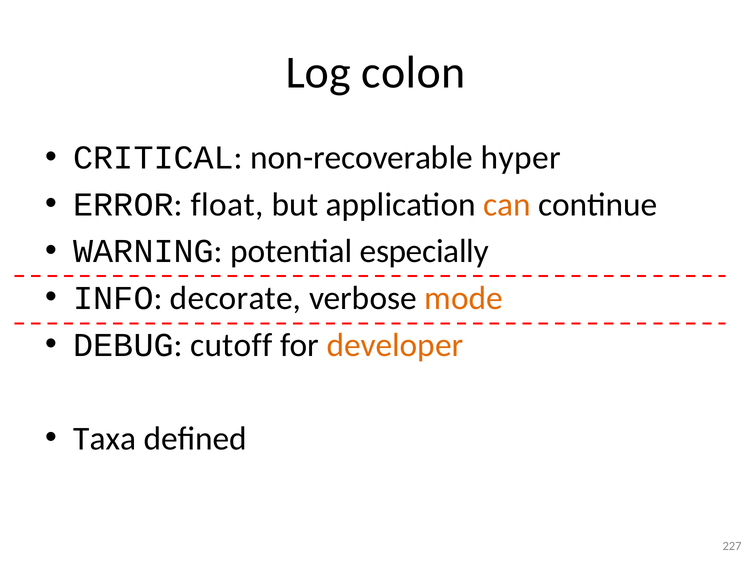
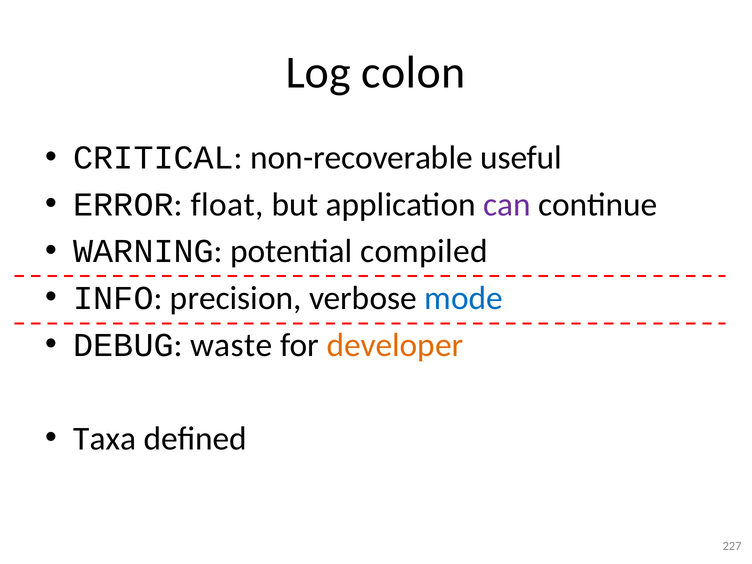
hyper: hyper -> useful (521, 158)
can colour: orange -> purple (507, 205)
especially: especially -> compiled (424, 251)
decorate: decorate -> precision (236, 298)
mode colour: orange -> blue (464, 298)
cutoff: cutoff -> waste (231, 345)
